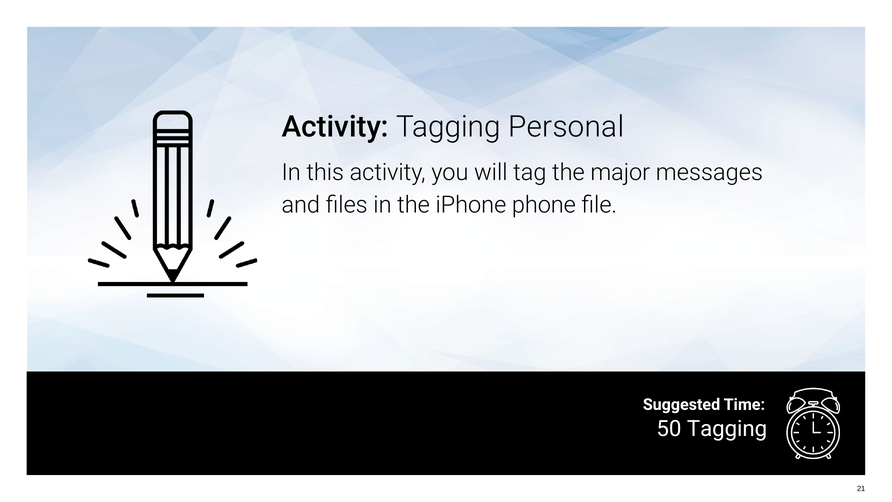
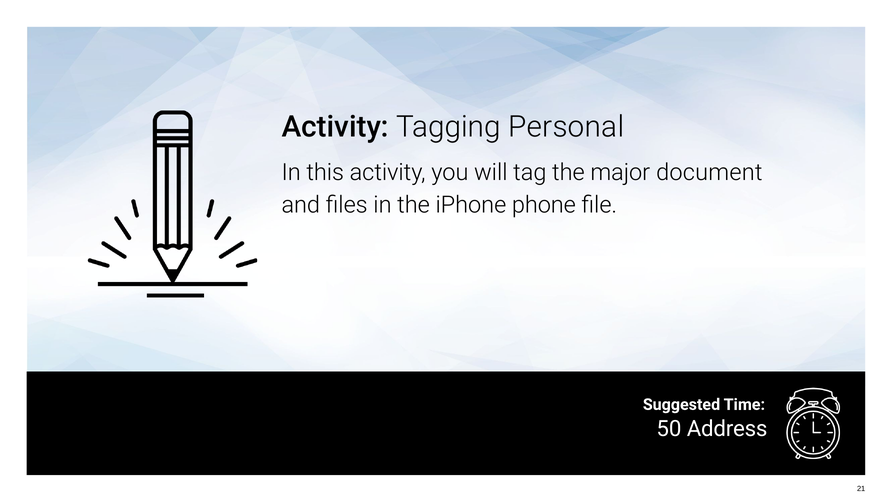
messages: messages -> document (709, 173)
50 Tagging: Tagging -> Address (727, 429)
